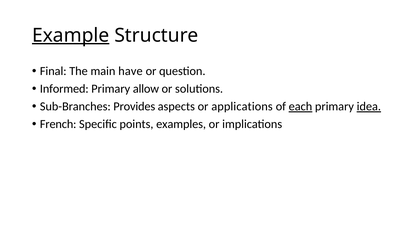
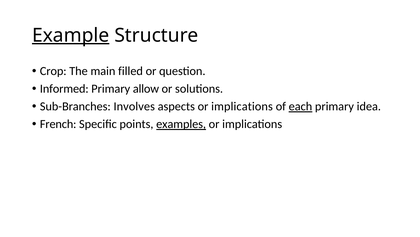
Final: Final -> Crop (53, 71)
have: have -> filled (131, 71)
Provides: Provides -> Involves (134, 106)
aspects or applications: applications -> implications (242, 106)
idea underline: present -> none (369, 106)
examples underline: none -> present (181, 124)
